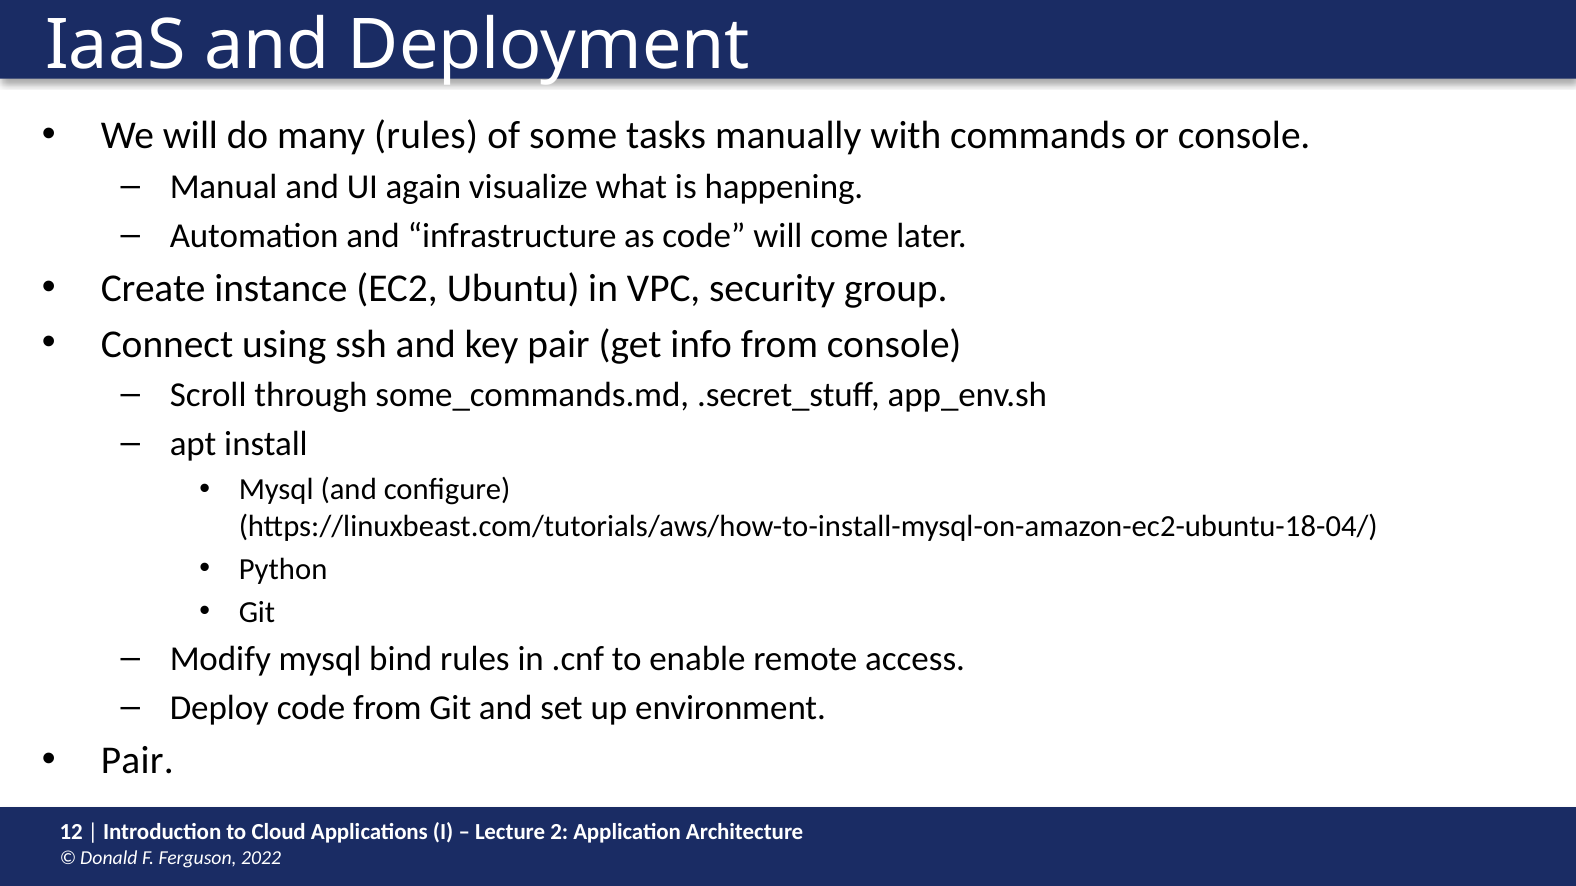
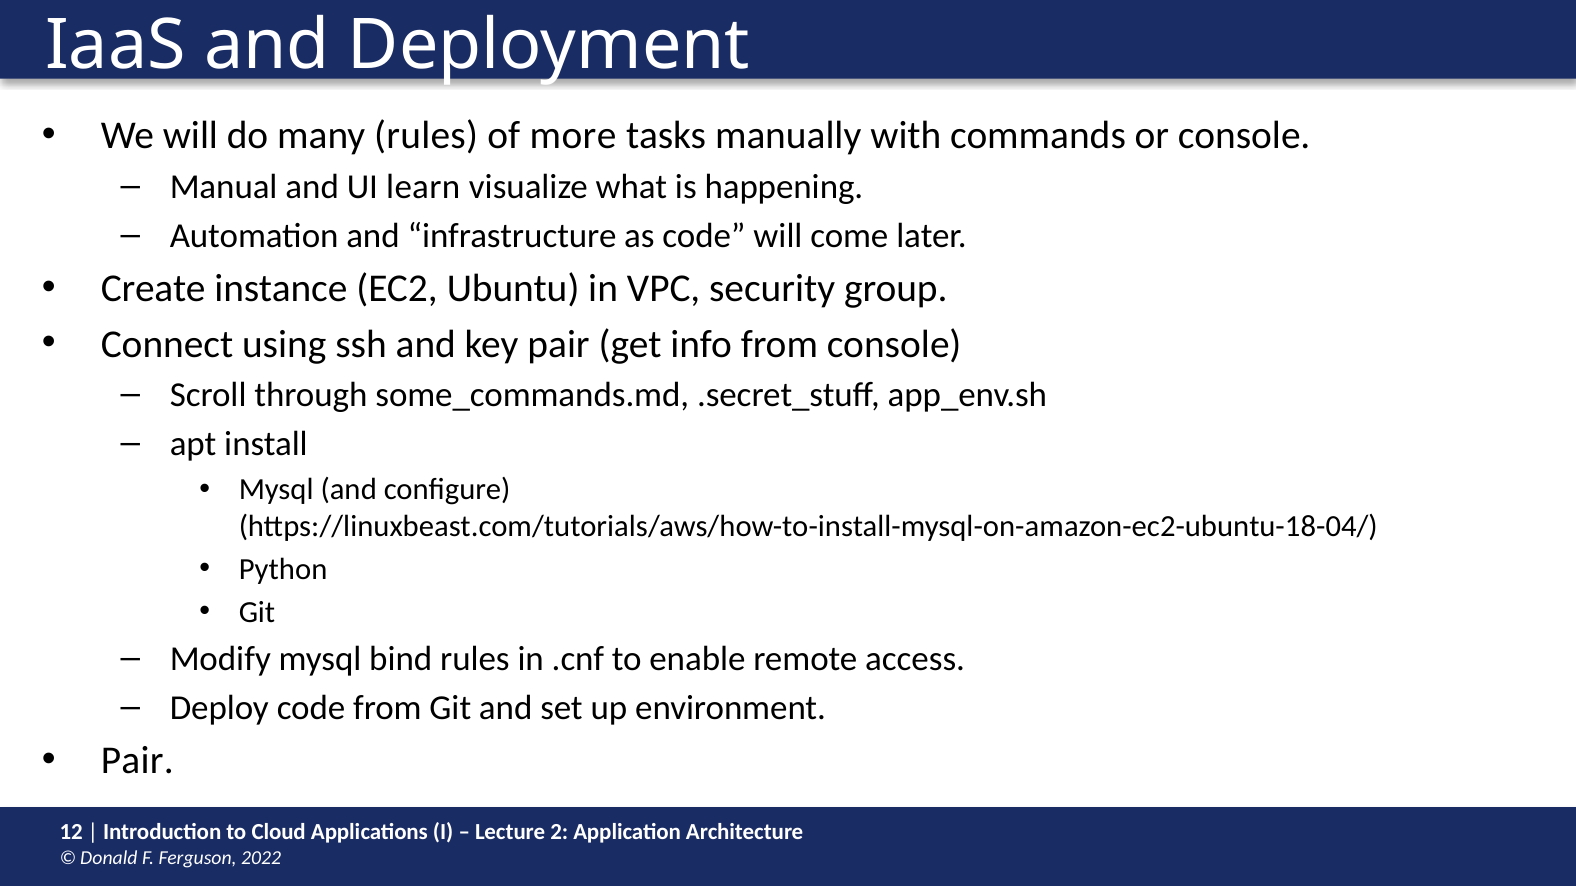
some: some -> more (573, 136)
again: again -> learn (423, 187)
